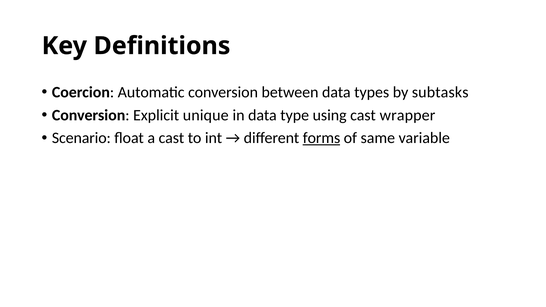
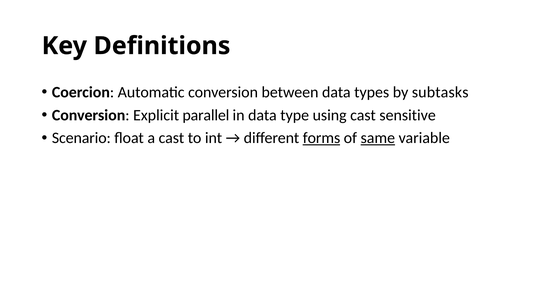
unique: unique -> parallel (206, 115)
wrapper: wrapper -> sensitive (408, 115)
same underline: none -> present (378, 138)
